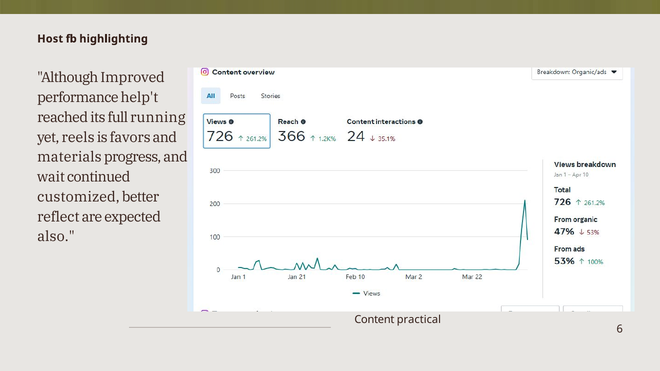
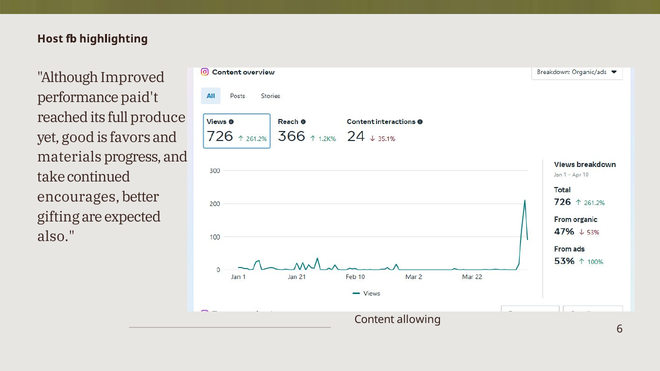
help't: help't -> paid't (140, 98)
running: running -> produce (158, 118)
reels: reels -> good (78, 137)
wait: wait -> take (51, 177)
customized: customized -> encourages (78, 197)
reflect: reflect -> gifting (58, 217)
practical: practical -> allowing (419, 320)
